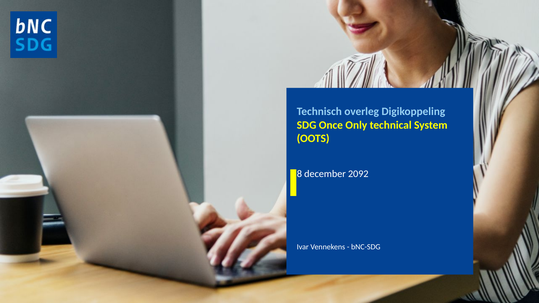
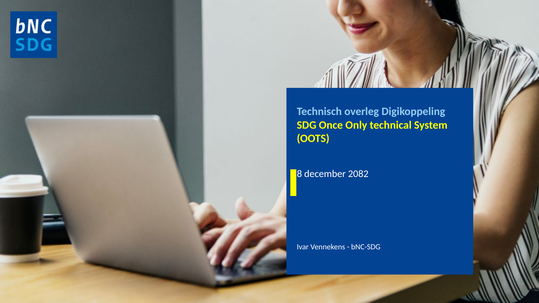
2092: 2092 -> 2082 (358, 174)
